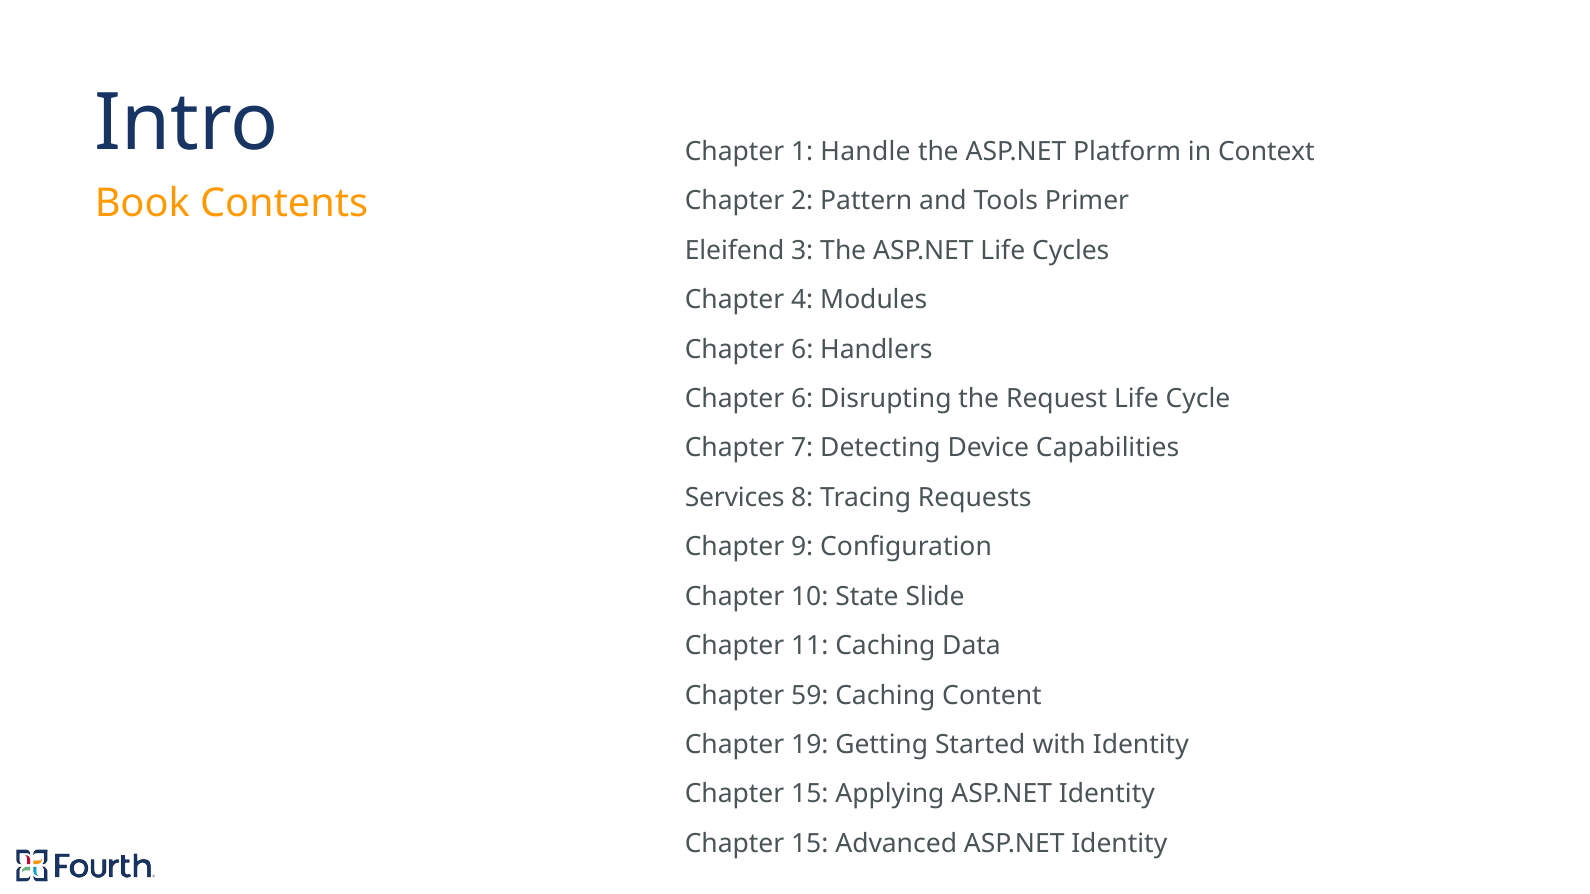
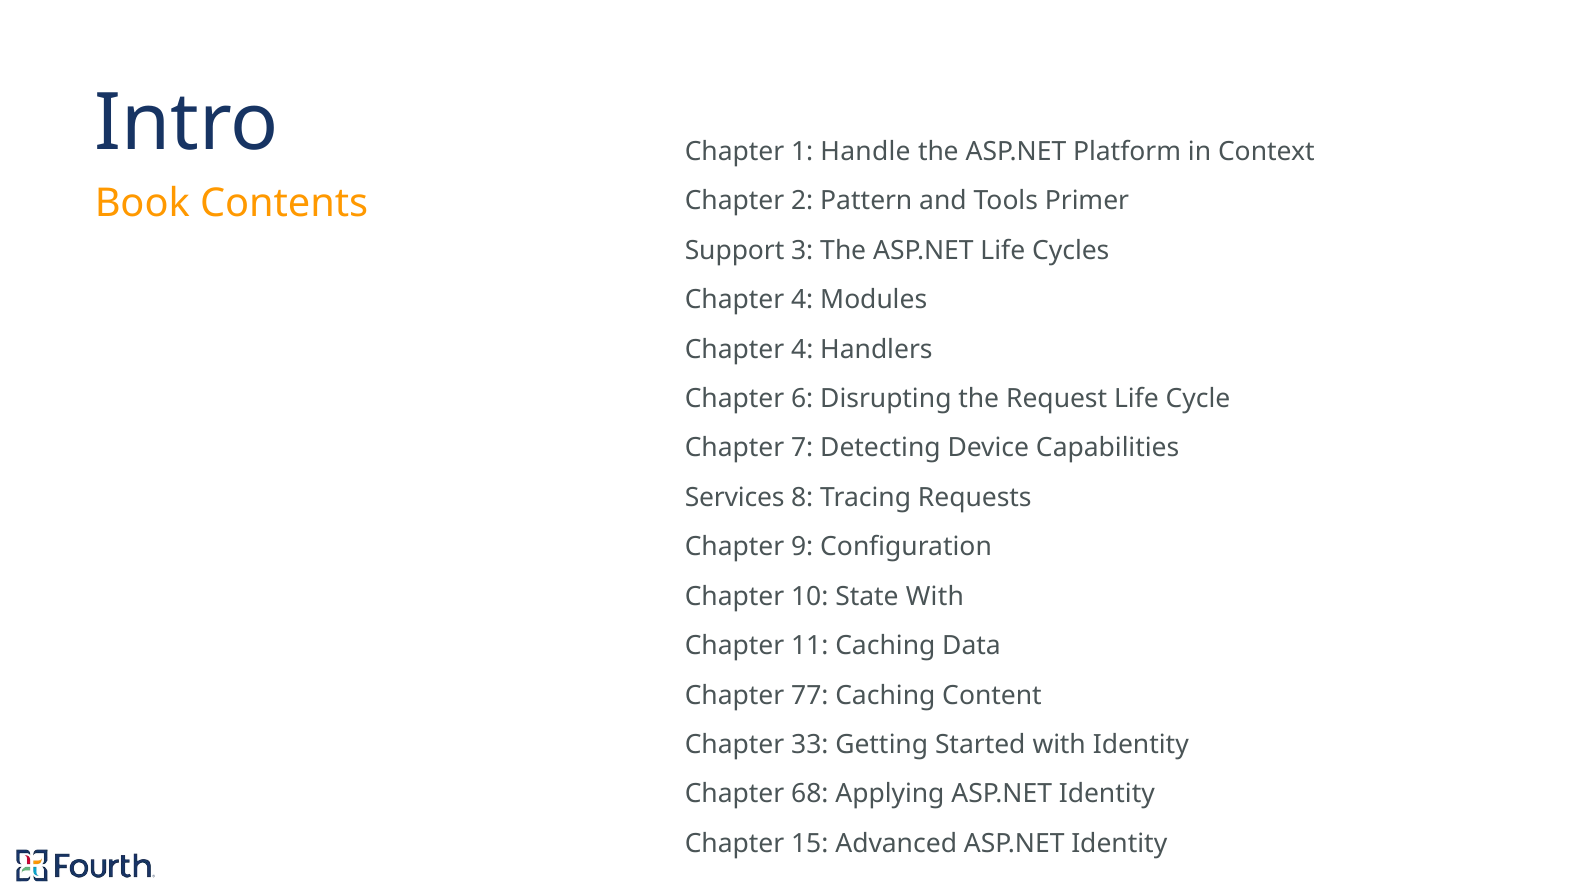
Eleifend: Eleifend -> Support (735, 251)
6: 6 -> 4 (802, 350)
State Slide: Slide -> With (935, 597)
59: 59 -> 77 (810, 696)
19: 19 -> 33 (810, 745)
15: 15 -> 68 (810, 795)
